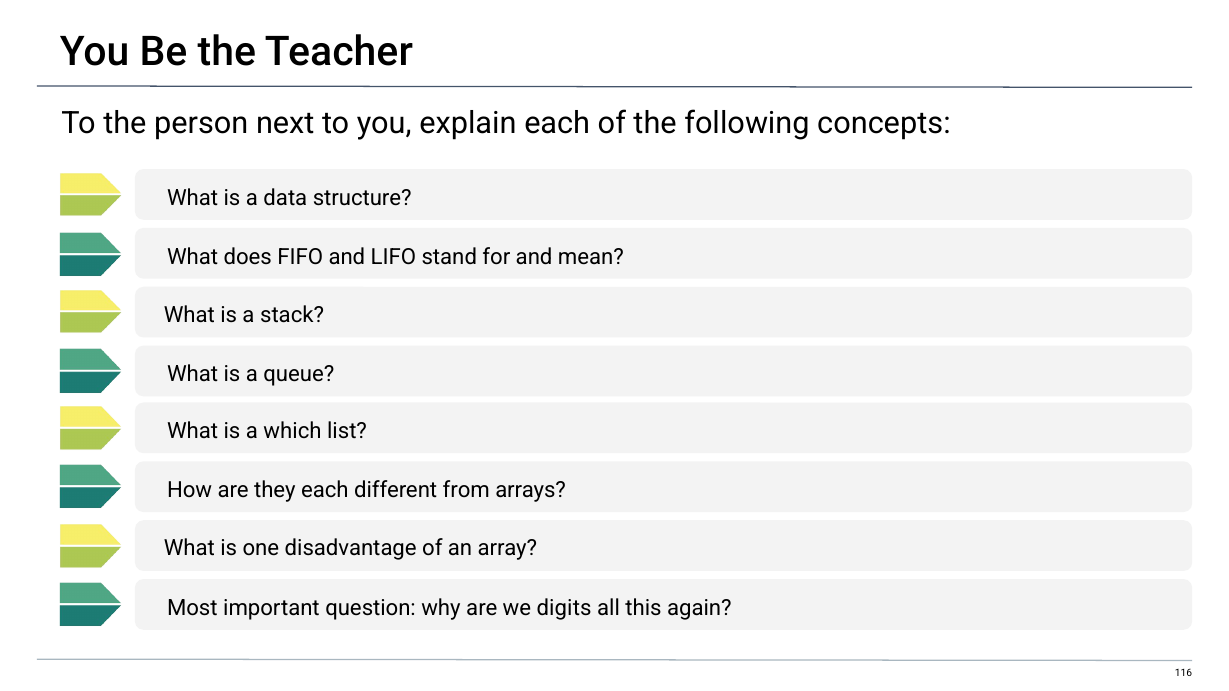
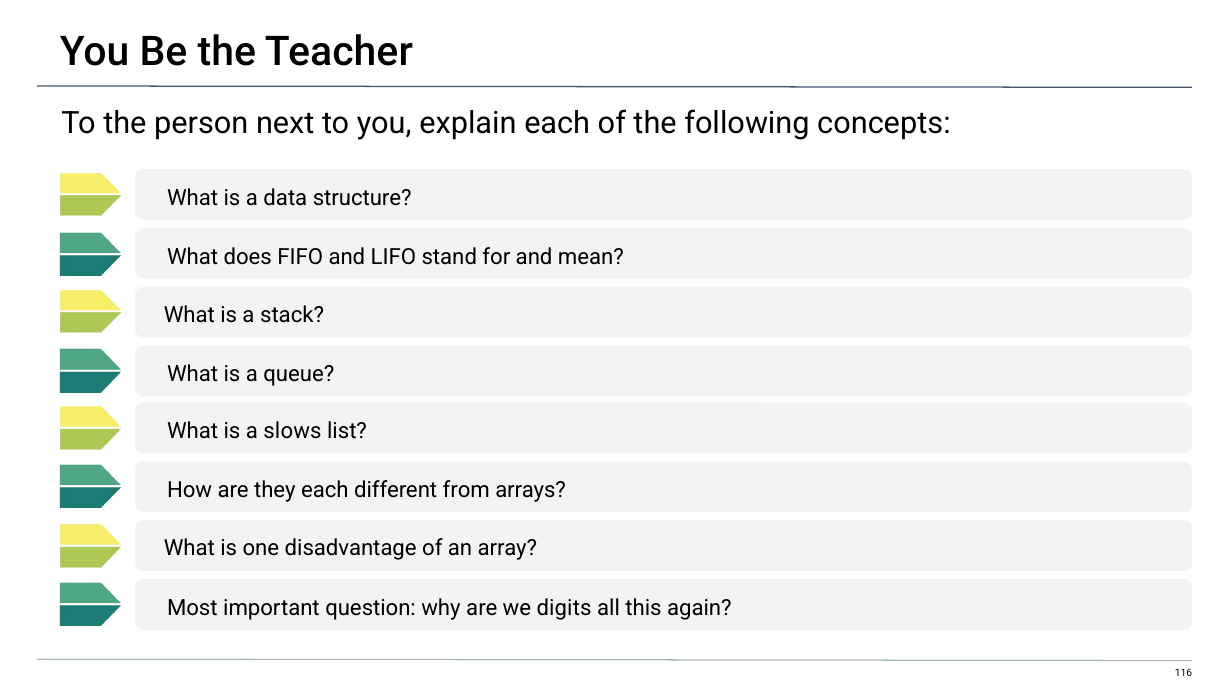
which: which -> slows (292, 432)
